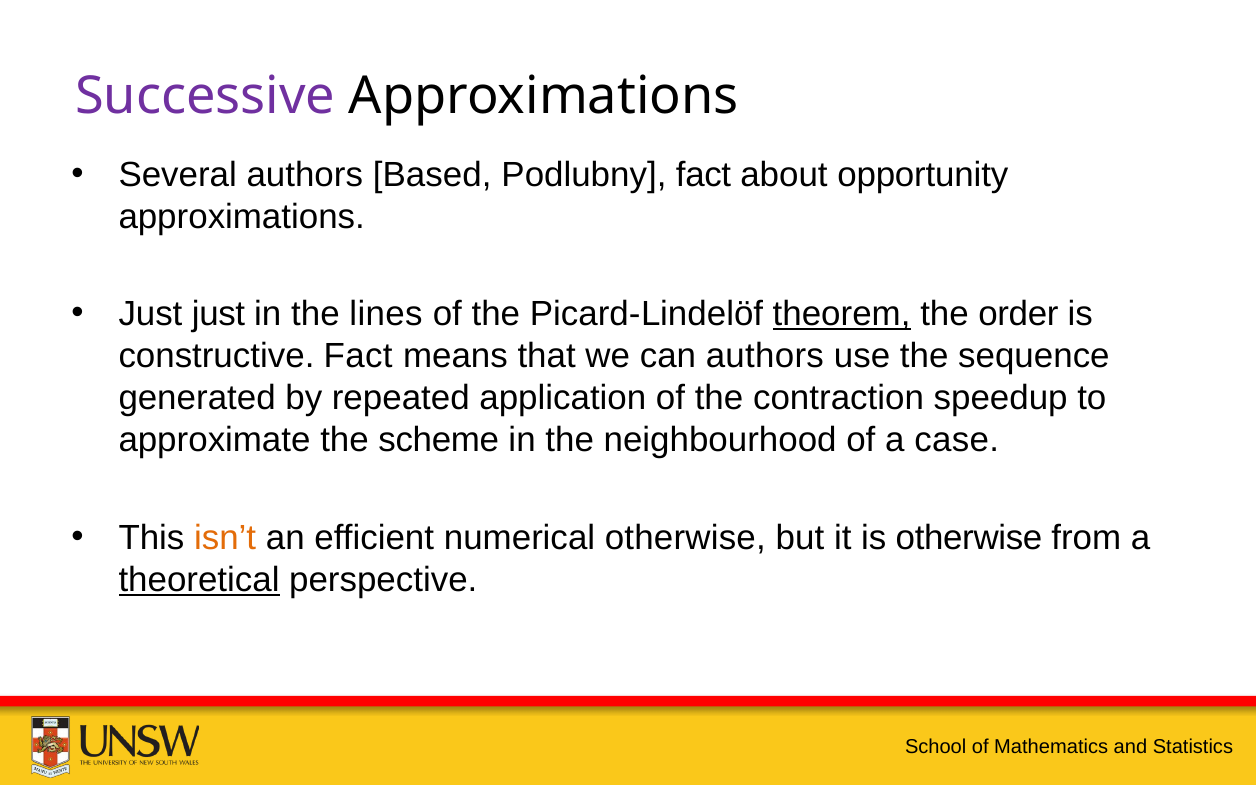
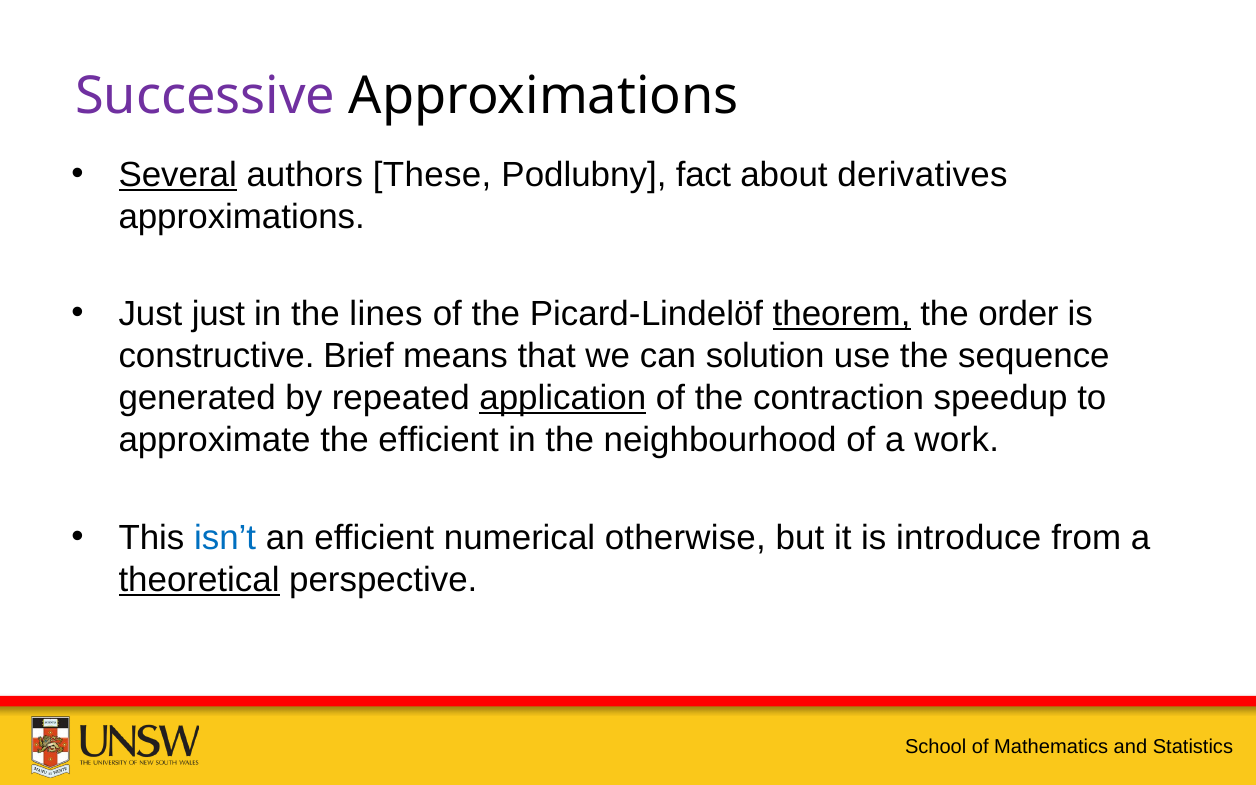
Several underline: none -> present (178, 175)
Based: Based -> These (432, 175)
opportunity: opportunity -> derivatives (923, 175)
constructive Fact: Fact -> Brief (359, 356)
can authors: authors -> solution (765, 356)
application underline: none -> present (563, 398)
the scheme: scheme -> efficient (439, 440)
case: case -> work (957, 440)
isn’t colour: orange -> blue (225, 538)
is otherwise: otherwise -> introduce (969, 538)
